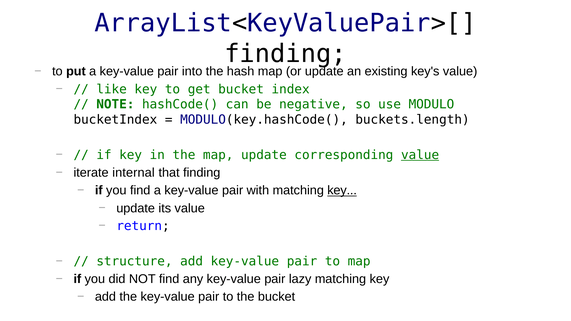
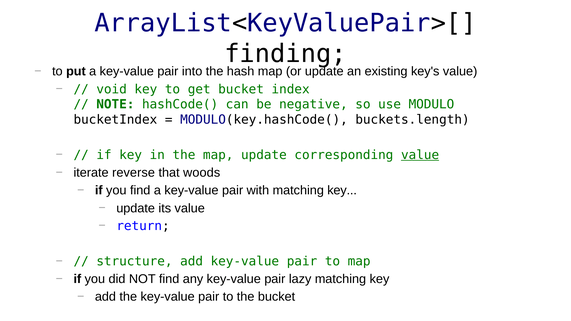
like: like -> void (112, 89)
internal: internal -> reverse (134, 173)
that finding: finding -> woods (202, 173)
key underline: present -> none (342, 191)
